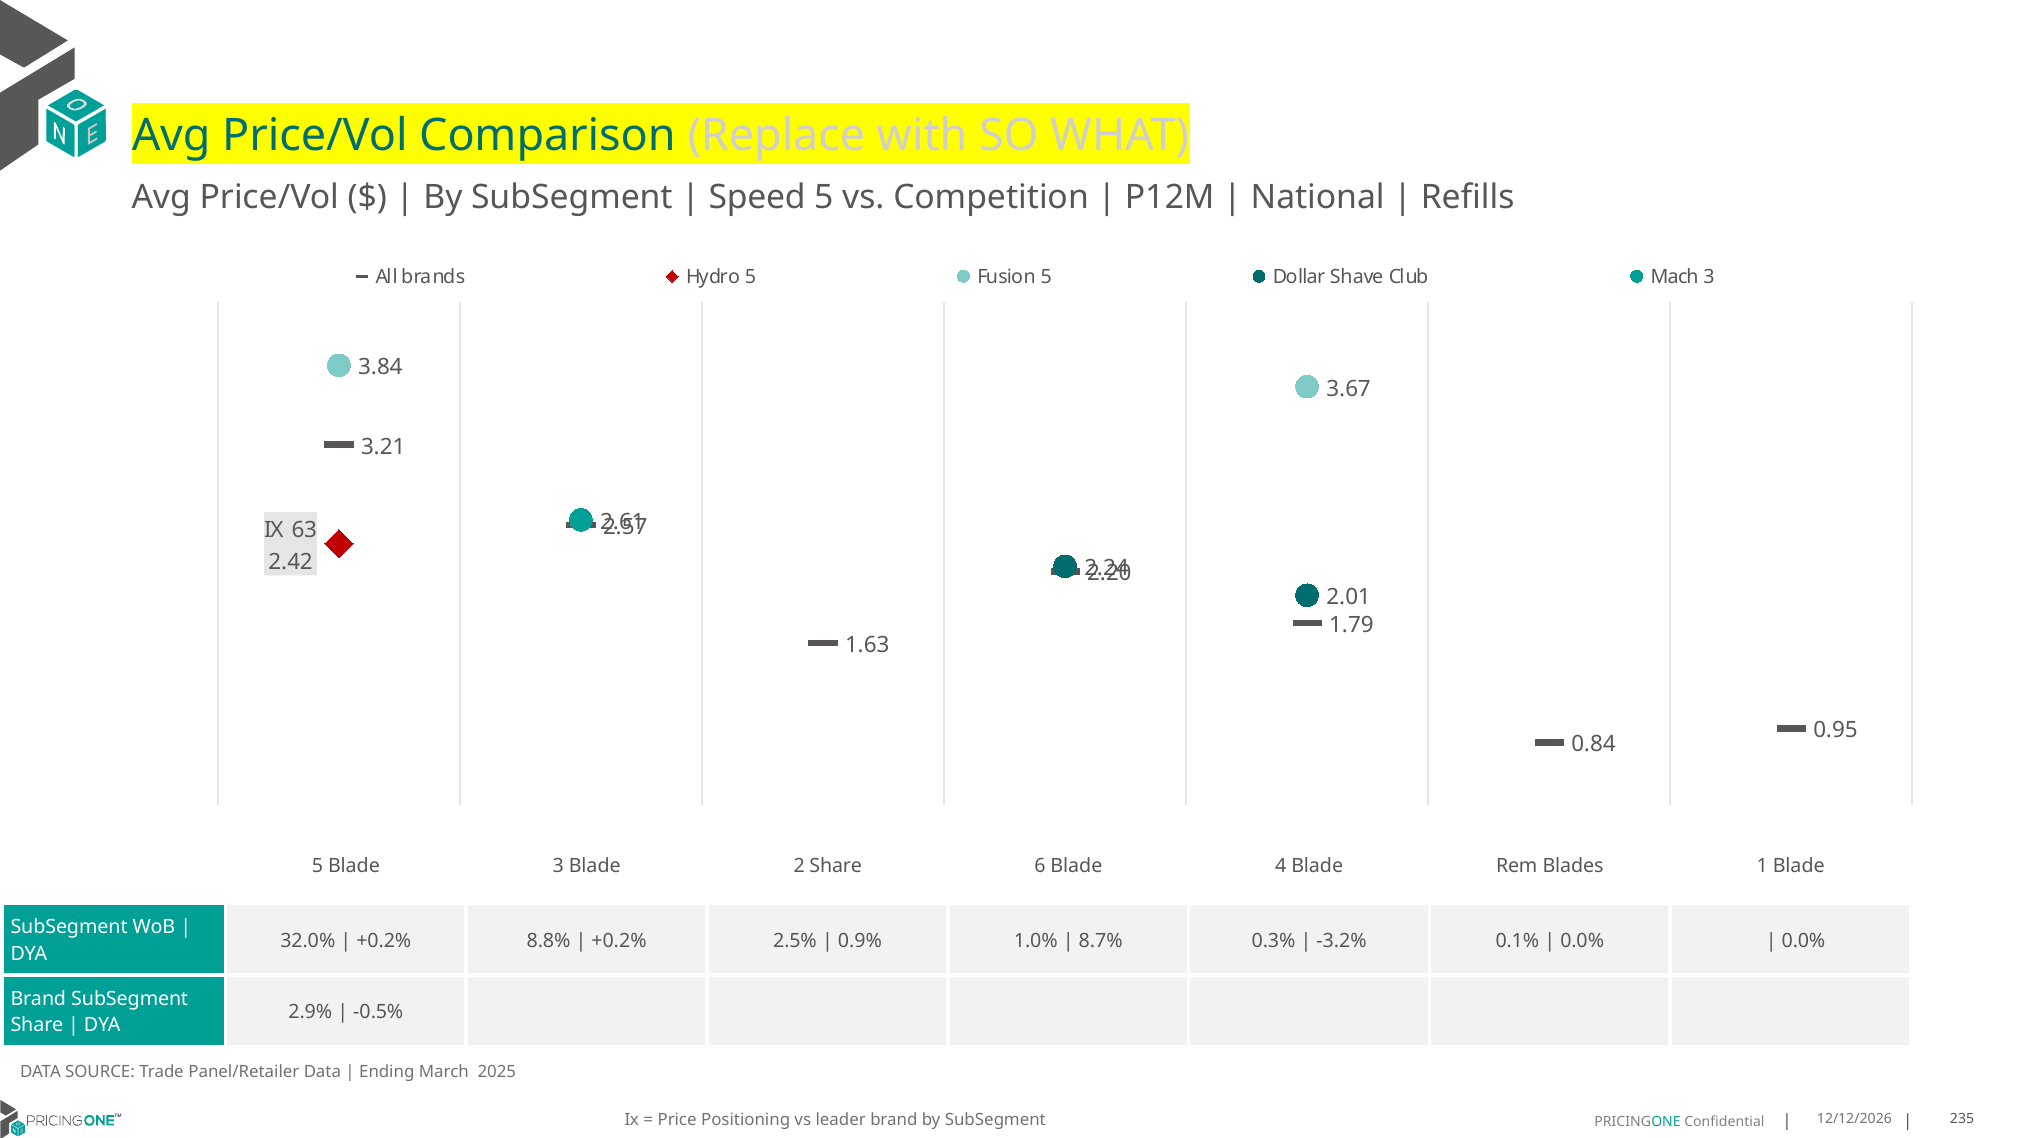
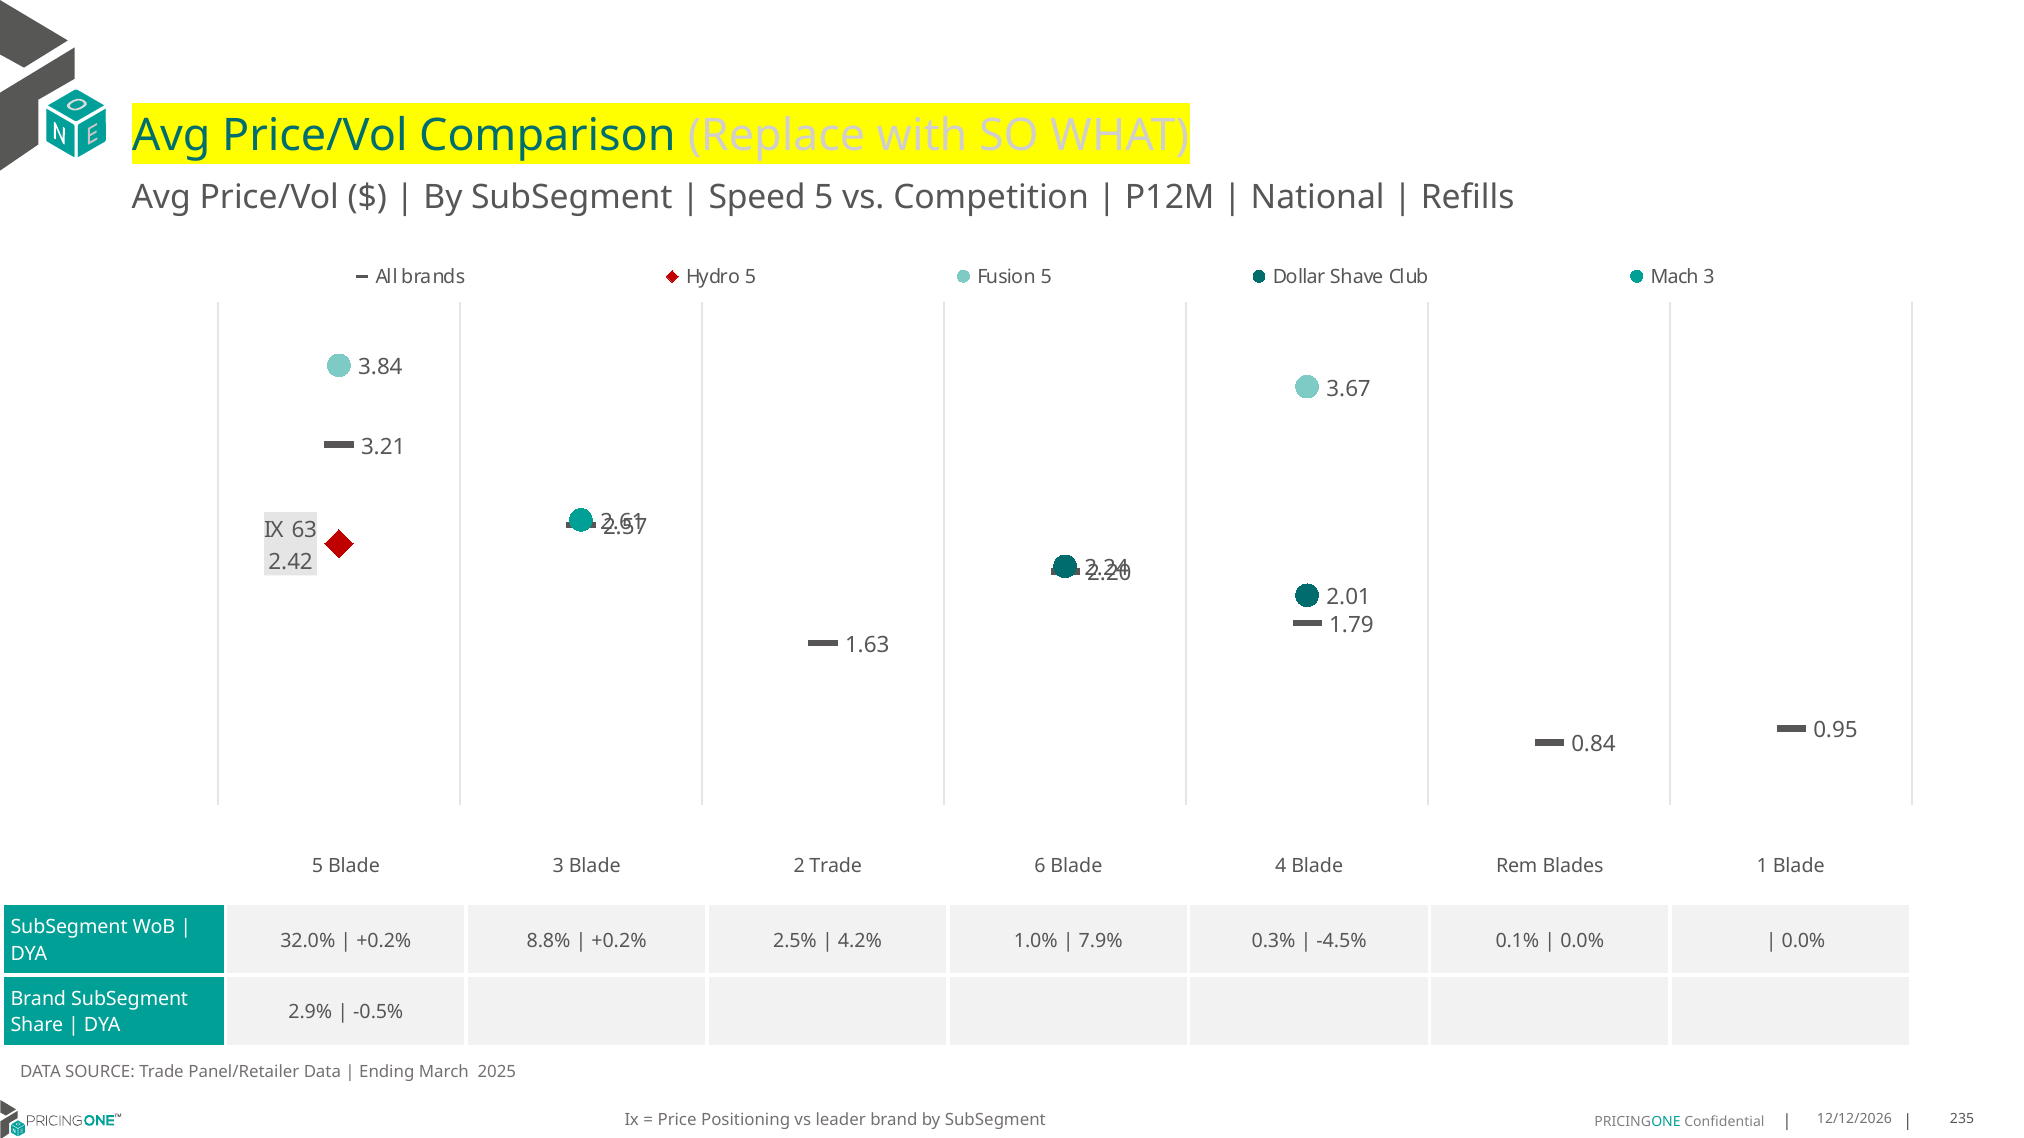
2 Share: Share -> Trade (836, 866)
0.9%: 0.9% -> 4.2% (860, 941)
8.7%: 8.7% -> 7.9% (1101, 941)
-3.2%: -3.2% -> -4.5% (1342, 941)
